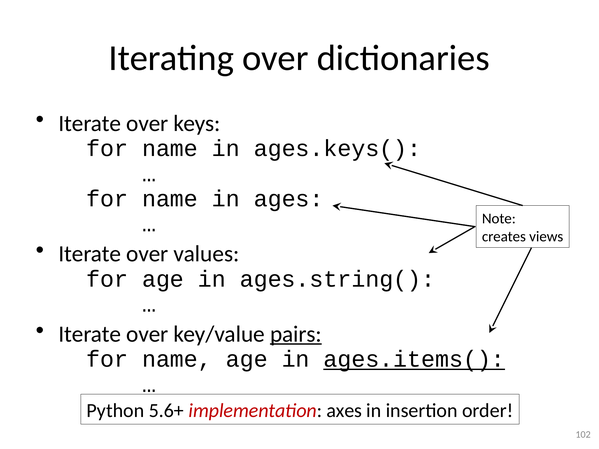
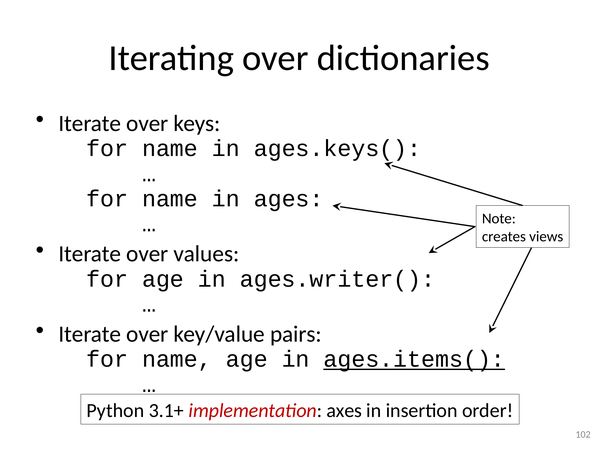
ages.string(: ages.string( -> ages.writer( (337, 279)
pairs underline: present -> none (296, 334)
5.6+: 5.6+ -> 3.1+ (166, 411)
